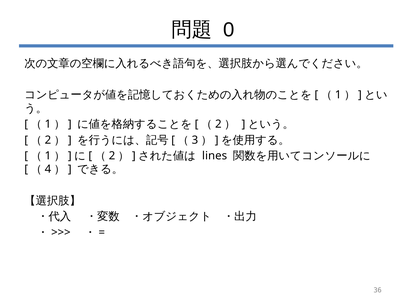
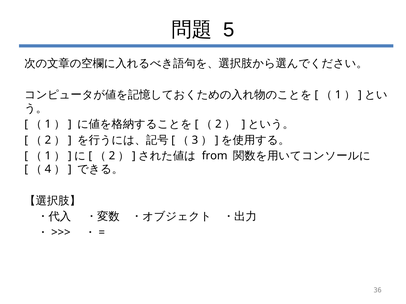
0: 0 -> 5 (229, 30)
lines: lines -> from (215, 156)
